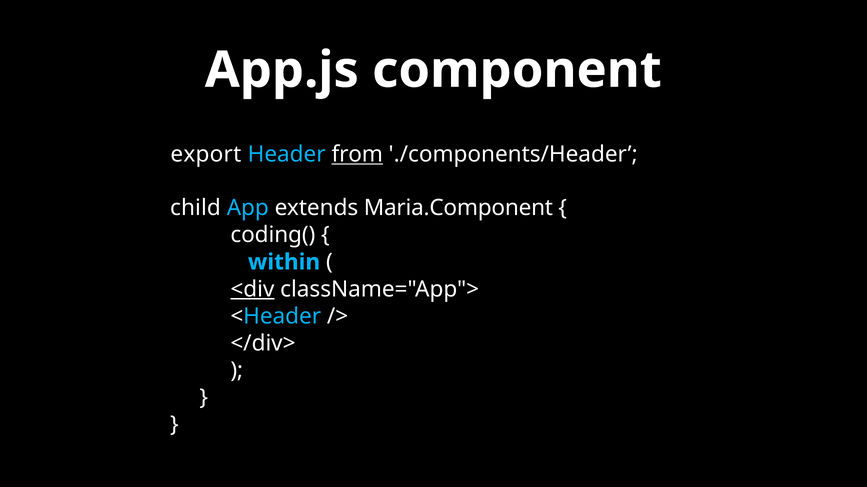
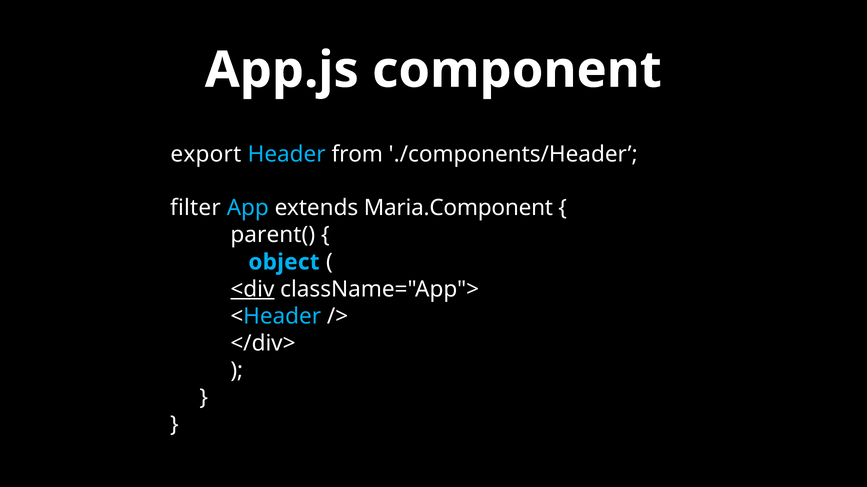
from underline: present -> none (357, 154)
child: child -> filter (195, 208)
coding(: coding( -> parent( (273, 235)
within: within -> object (284, 262)
